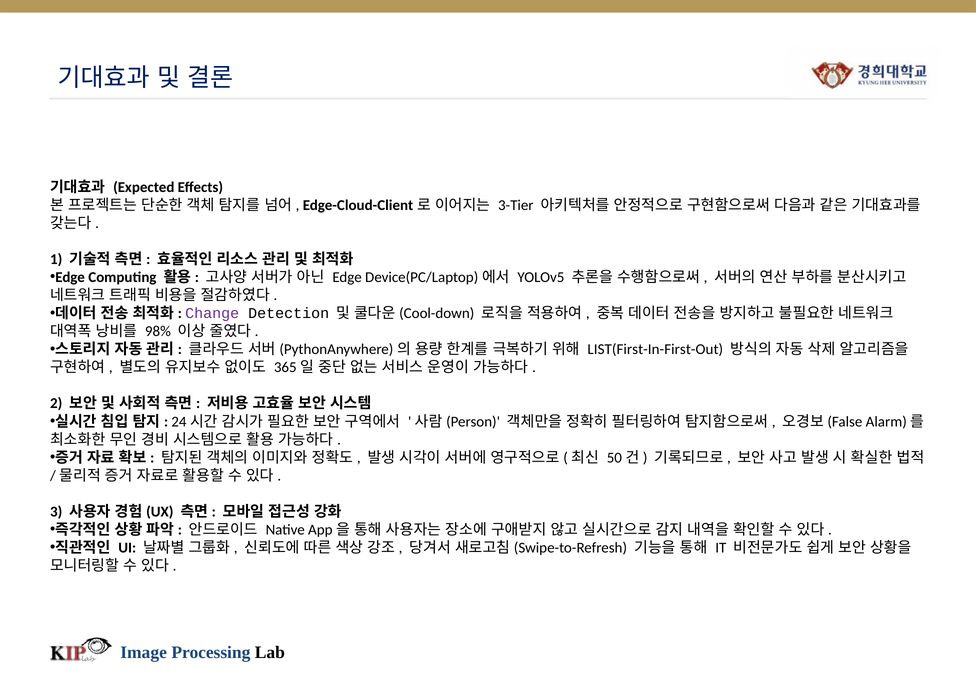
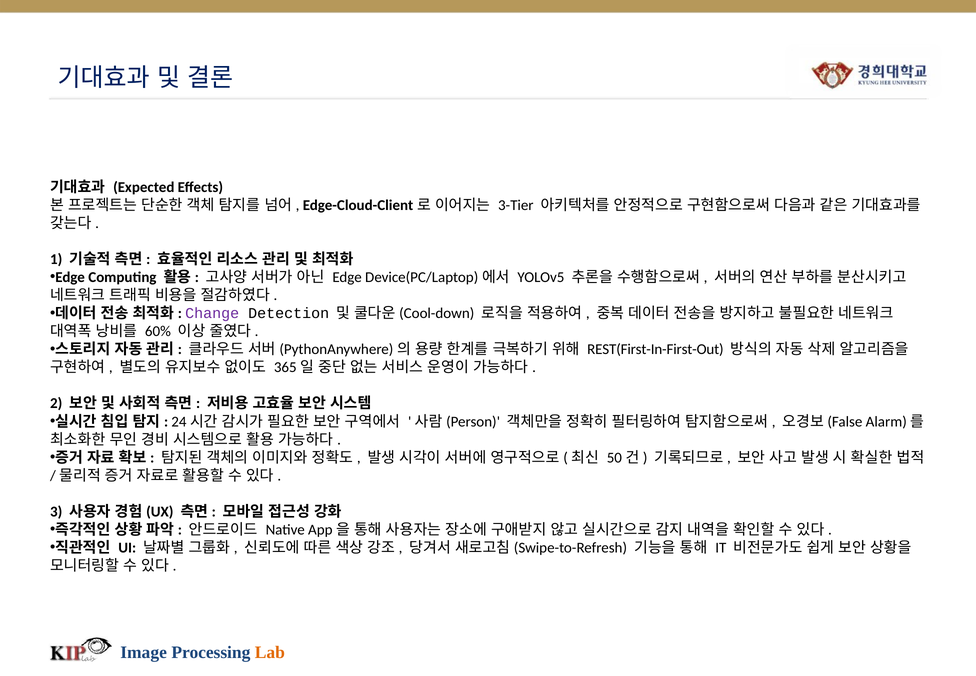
98%: 98% -> 60% (158, 331)
LIST(First-In-First-Out: LIST(First-In-First-Out -> REST(First-In-First-Out (655, 349)
Lab colour: black -> orange (270, 652)
